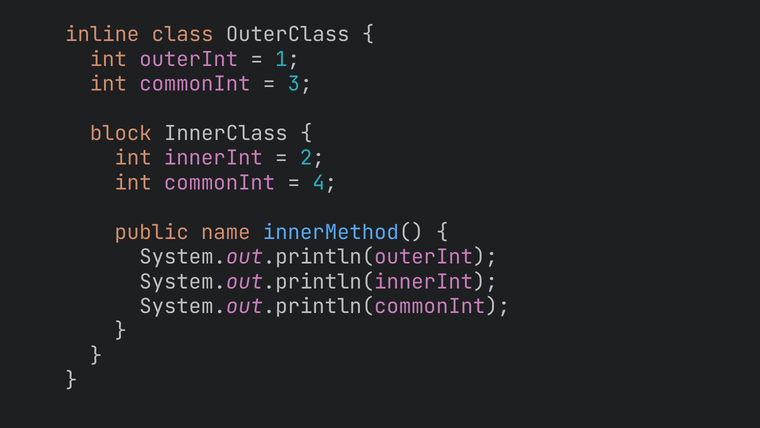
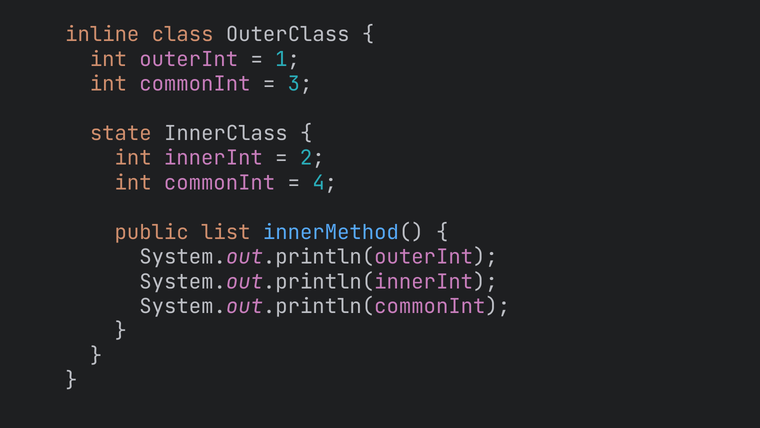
block: block -> state (121, 133)
name: name -> list (226, 232)
